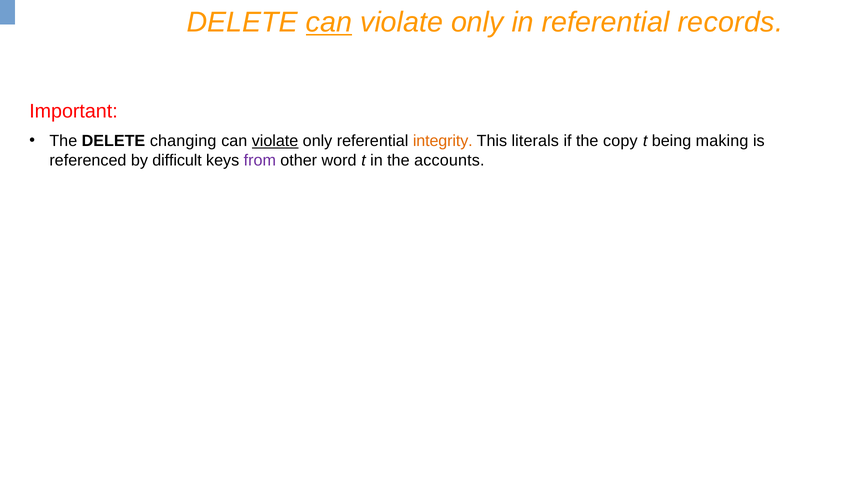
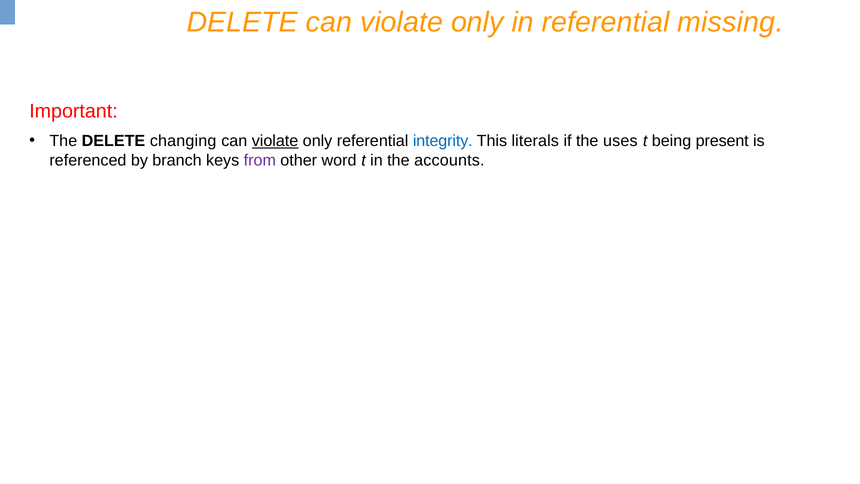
can underline: present -> none (329, 22)
records: records -> missing (730, 22)
integrity colour: orange -> blue (443, 141)
copy: copy -> uses (620, 141)
making: making -> present (722, 141)
difficult: difficult -> branch (177, 160)
